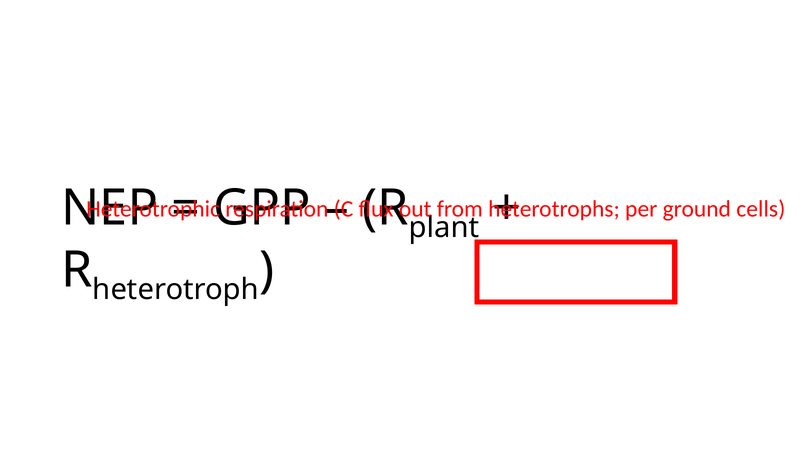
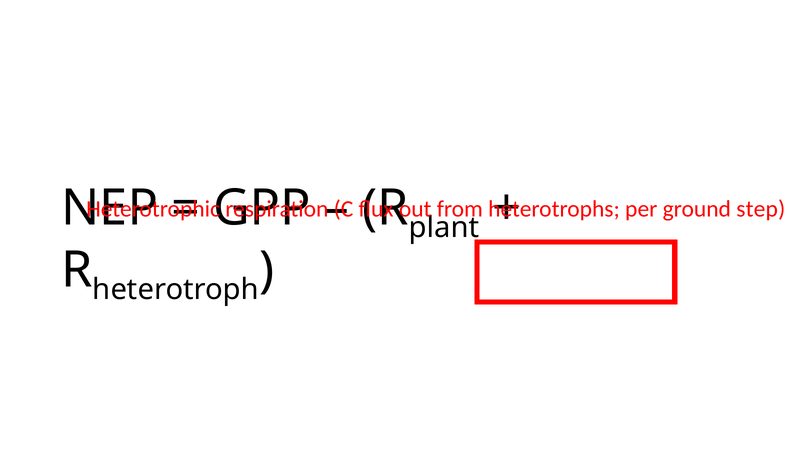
cells: cells -> step (761, 209)
